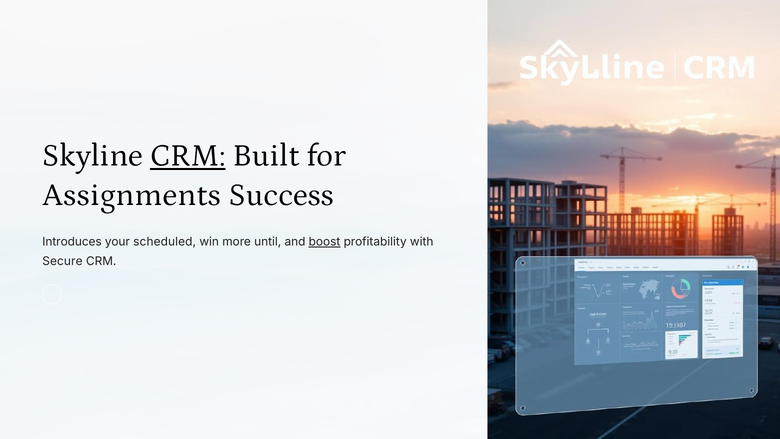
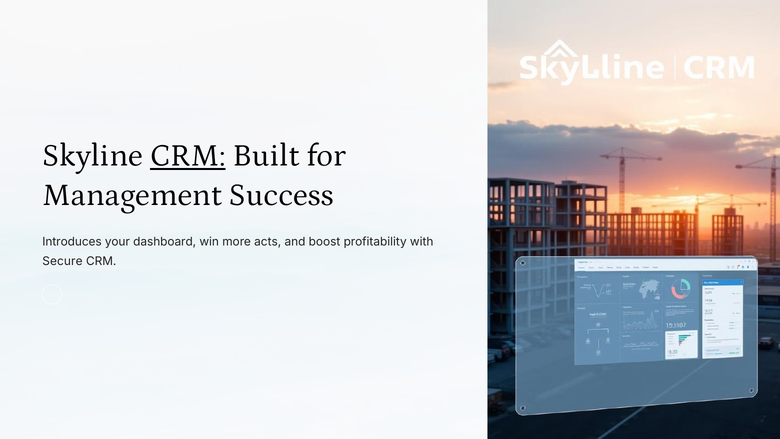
Assignments: Assignments -> Management (132, 195)
scheduled: scheduled -> dashboard (165, 242)
until: until -> acts (268, 242)
boost underline: present -> none (325, 242)
